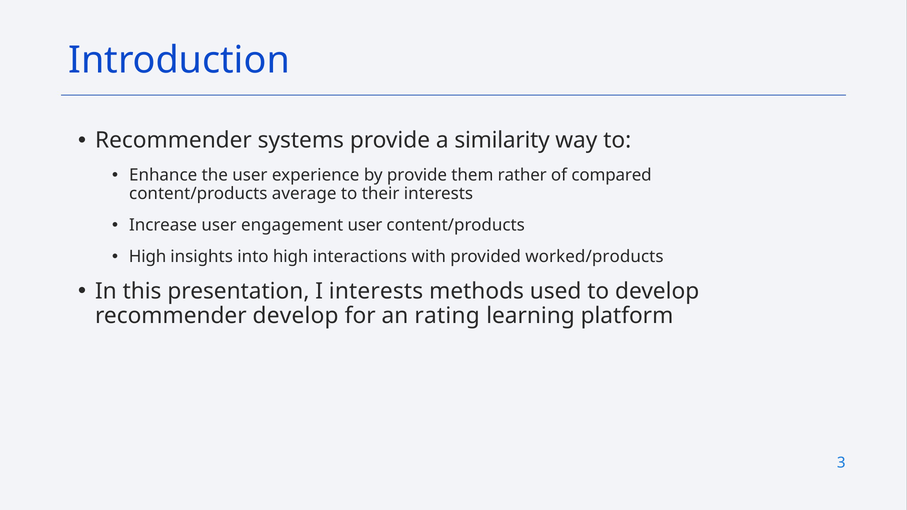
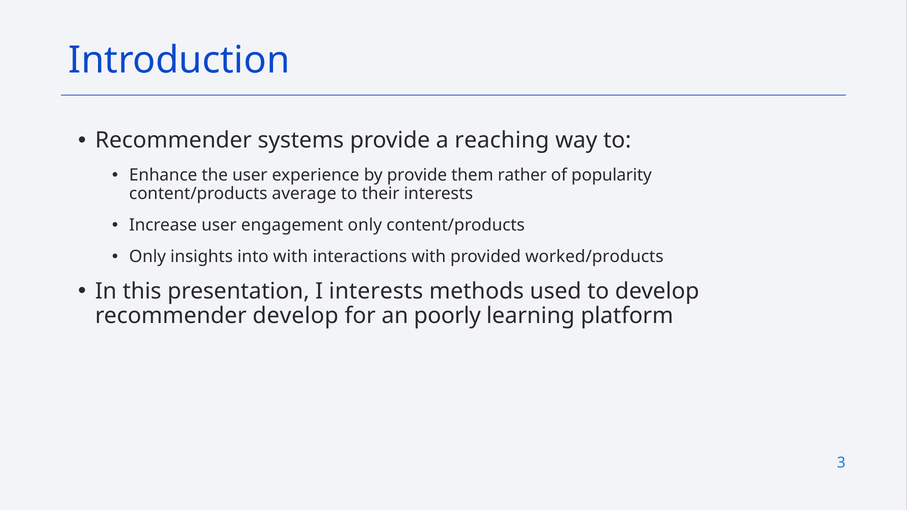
similarity: similarity -> reaching (502, 141)
compared: compared -> popularity (612, 175)
engagement user: user -> only (365, 225)
High: High -> Only (148, 257)
into high: high -> with (291, 257)
rating: rating -> poorly (447, 316)
